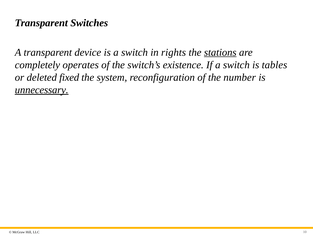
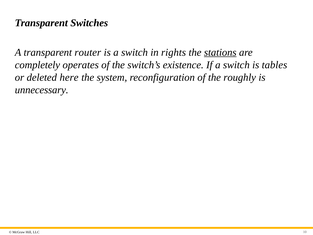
device: device -> router (88, 52)
fixed: fixed -> here (69, 77)
number: number -> roughly (240, 77)
unnecessary underline: present -> none (42, 90)
